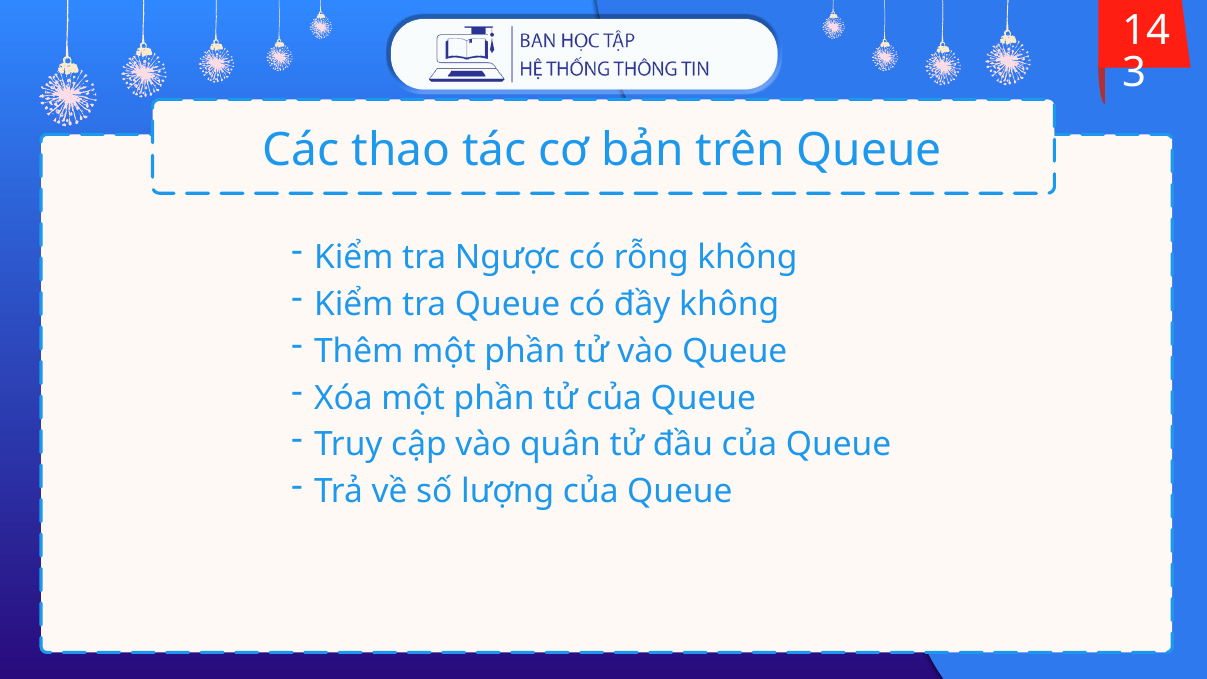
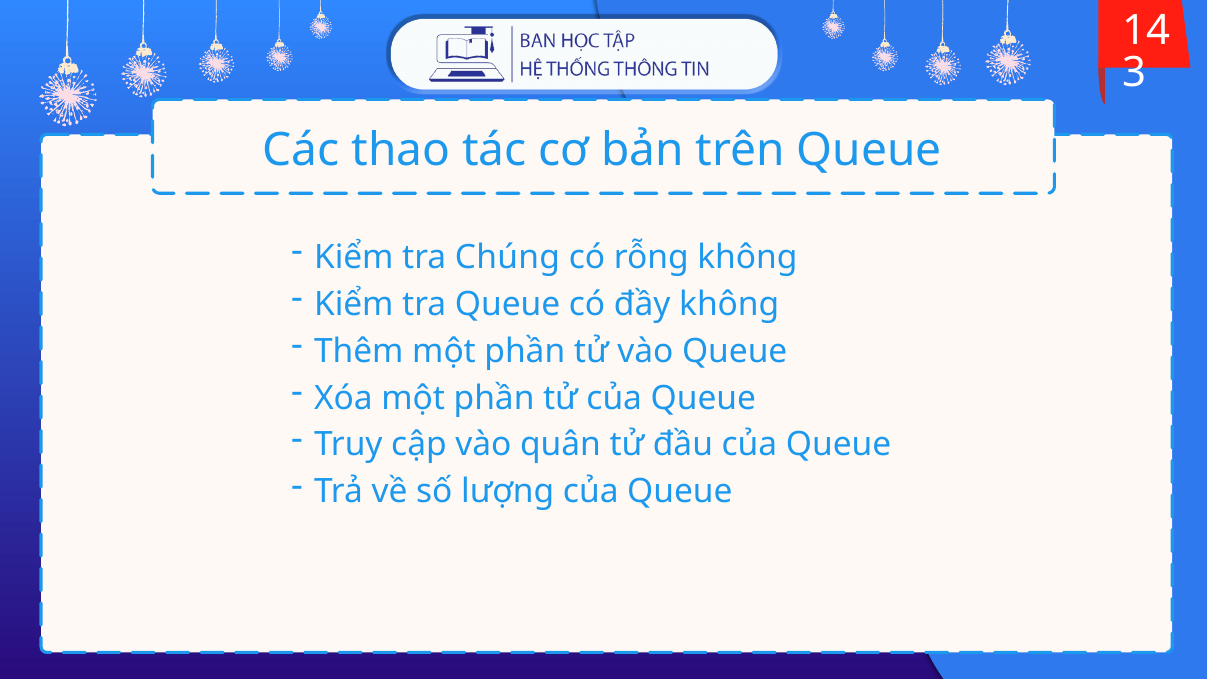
Ngược: Ngược -> Chúng (507, 257)
